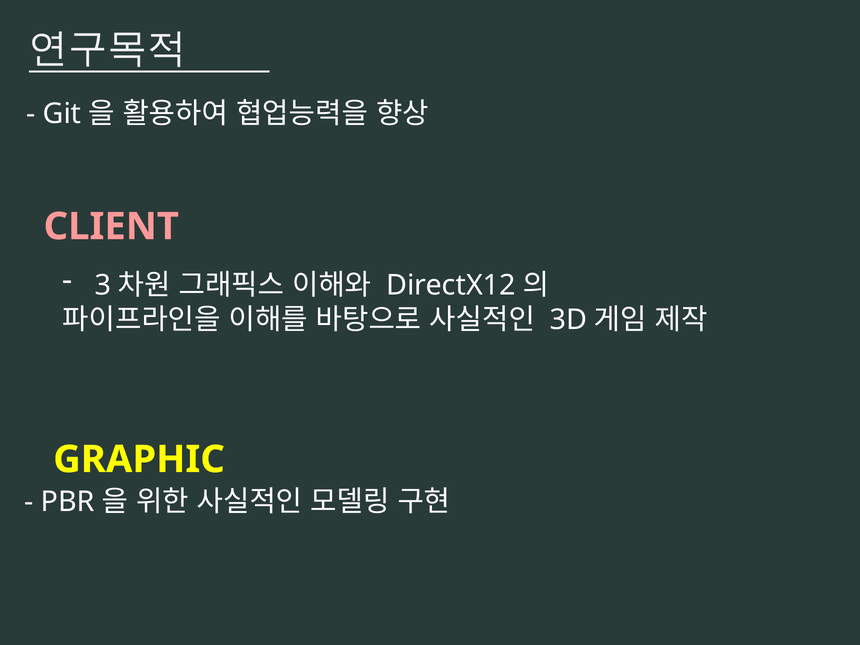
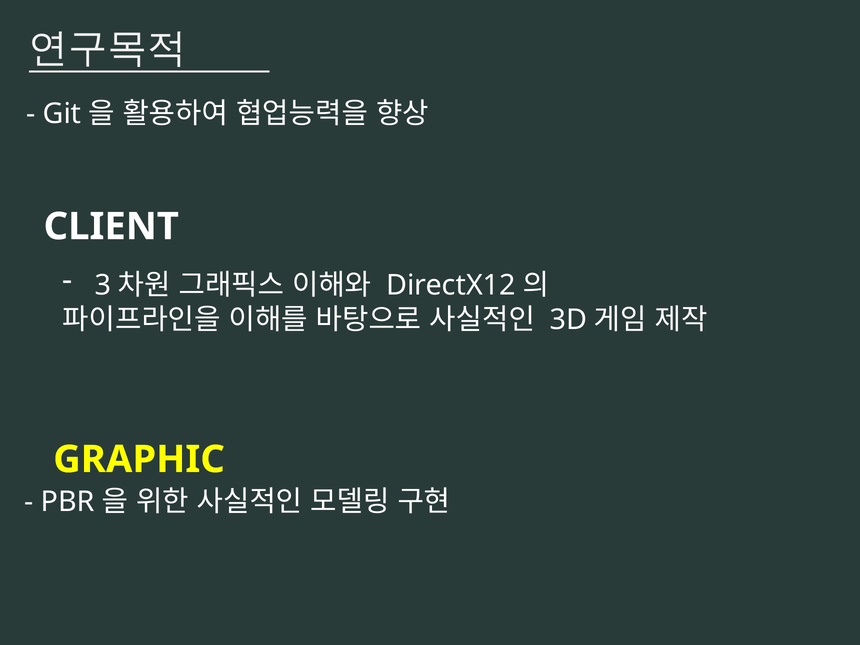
CLIENT colour: pink -> white (111, 227)
